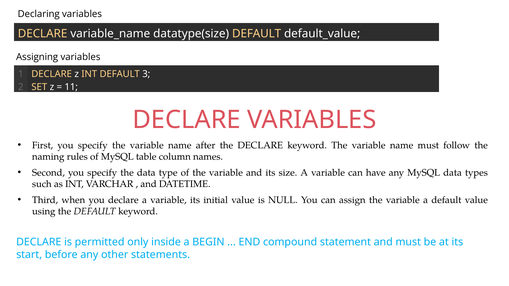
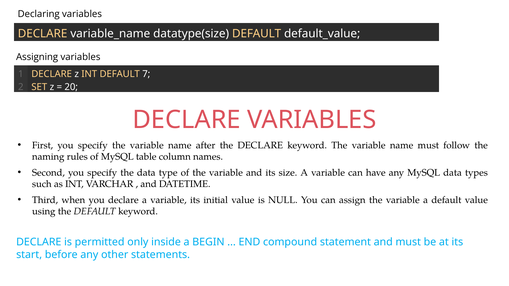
3: 3 -> 7 (146, 74)
11: 11 -> 20 (71, 87)
